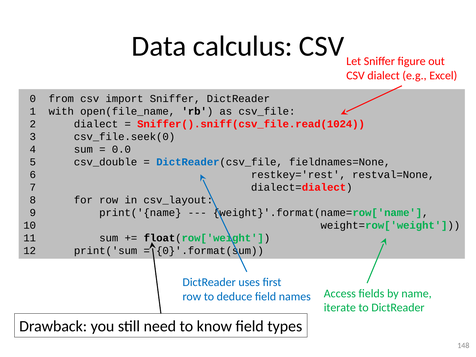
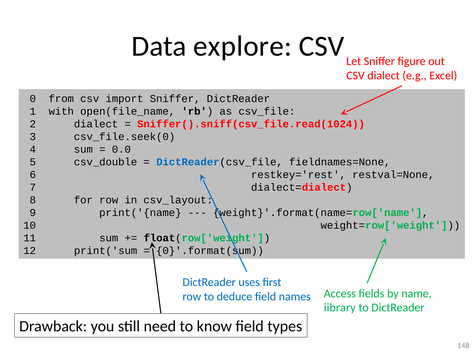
calculus: calculus -> explore (243, 46)
iterate: iterate -> iibrary (340, 308)
